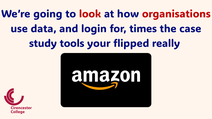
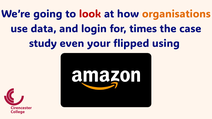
organisations colour: red -> orange (176, 14)
tools: tools -> even (72, 44)
really: really -> using (166, 44)
